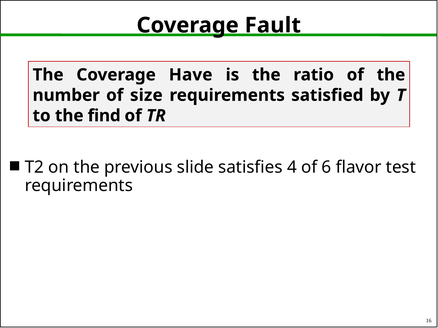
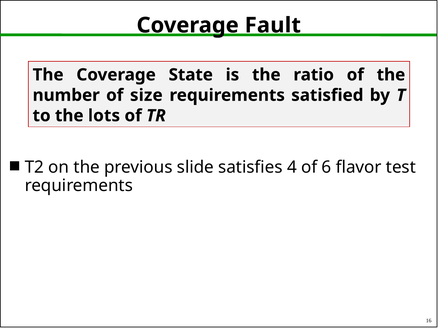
Have: Have -> State (191, 75)
find: find -> lots (104, 116)
